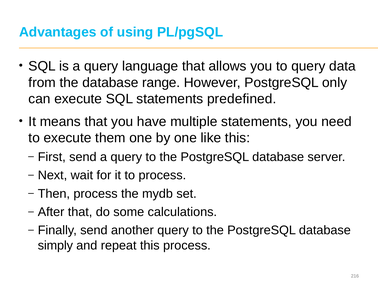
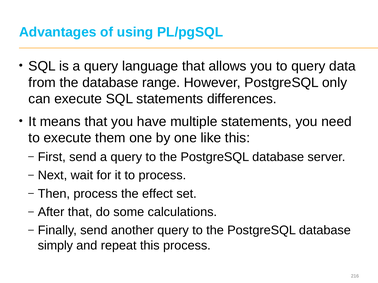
predefined: predefined -> differences (242, 99)
mydb: mydb -> effect (157, 194)
